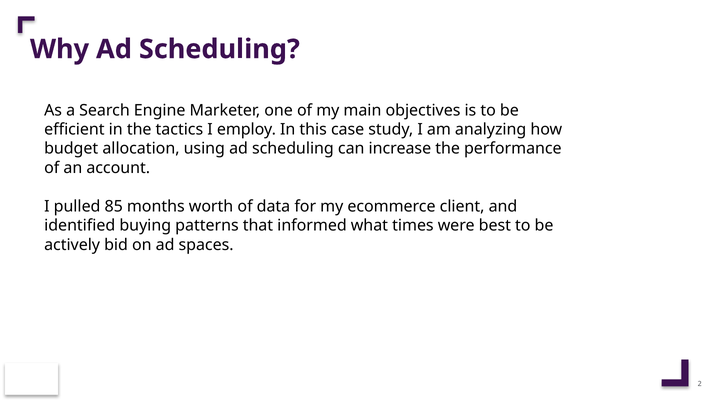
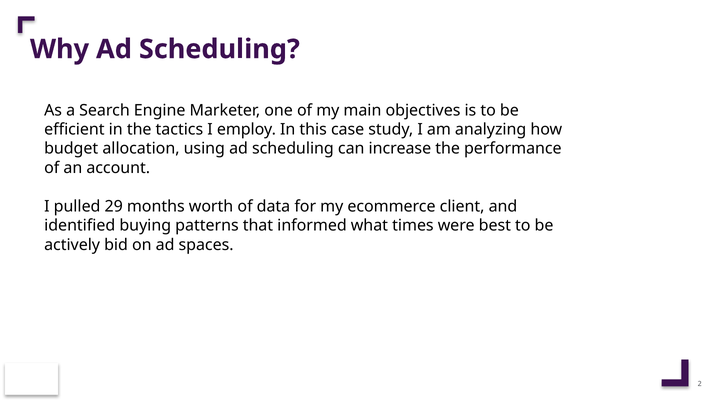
85: 85 -> 29 (114, 206)
